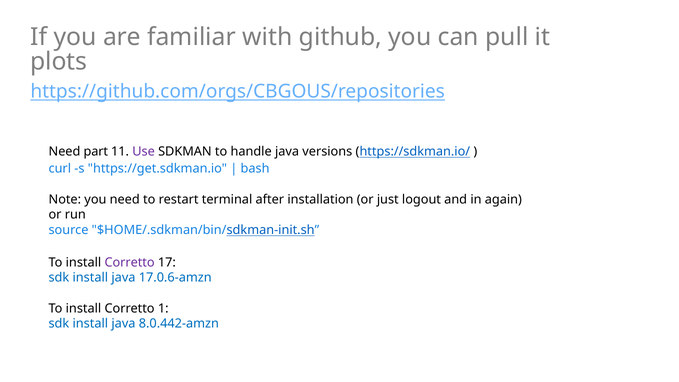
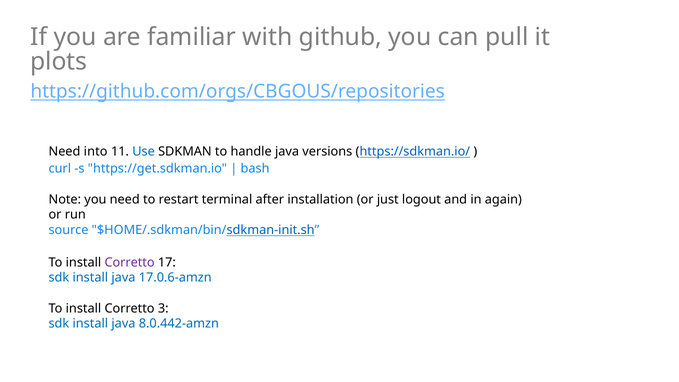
part: part -> into (96, 151)
Use colour: purple -> blue (144, 151)
1: 1 -> 3 (163, 308)
